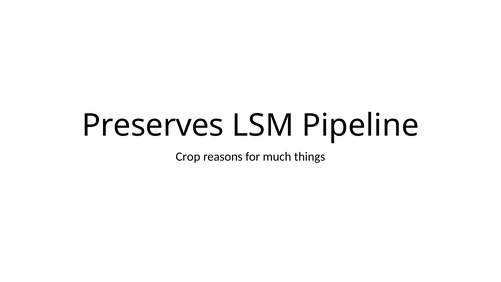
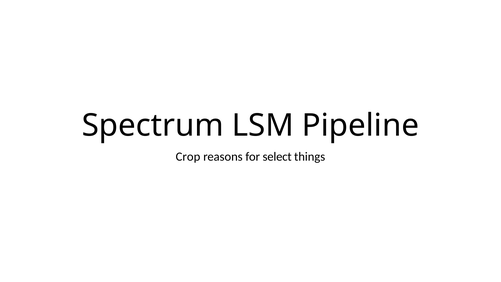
Preserves: Preserves -> Spectrum (153, 125)
much: much -> select (277, 157)
